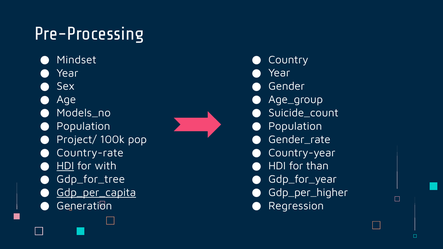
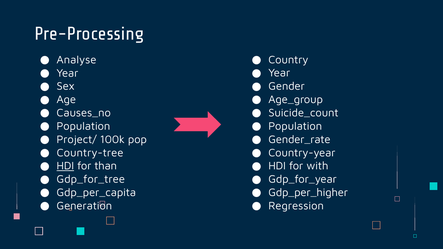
Mindset: Mindset -> Analyse (77, 60)
Models_no: Models_no -> Causes_no (84, 113)
Country-rate: Country-rate -> Country-tree (90, 153)
with: with -> than (106, 166)
than: than -> with (317, 166)
Gdp_per_capita underline: present -> none (96, 193)
